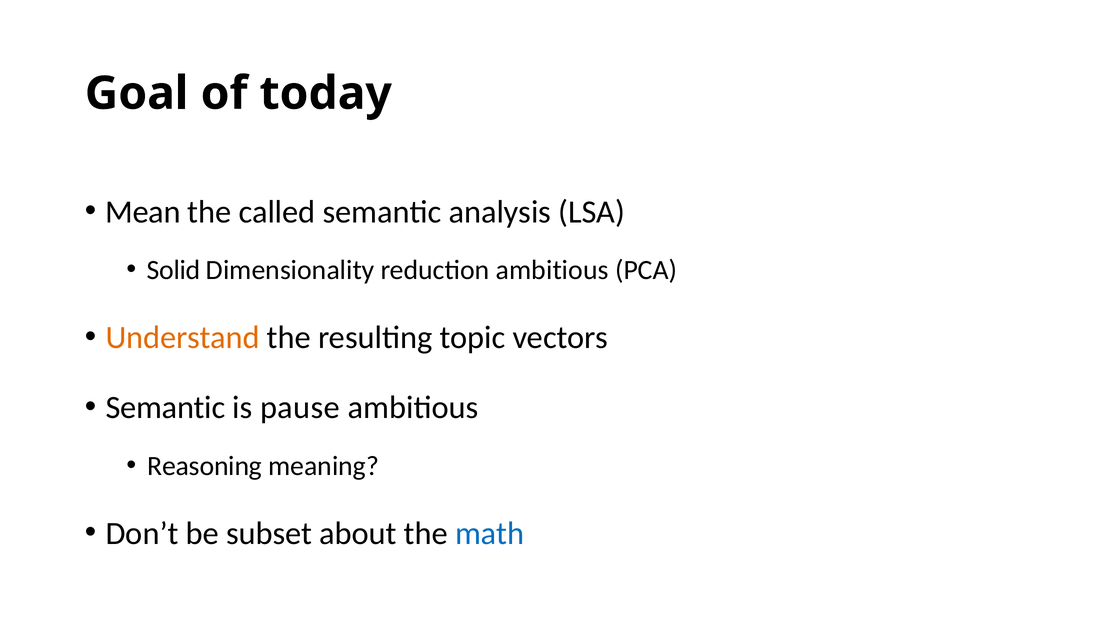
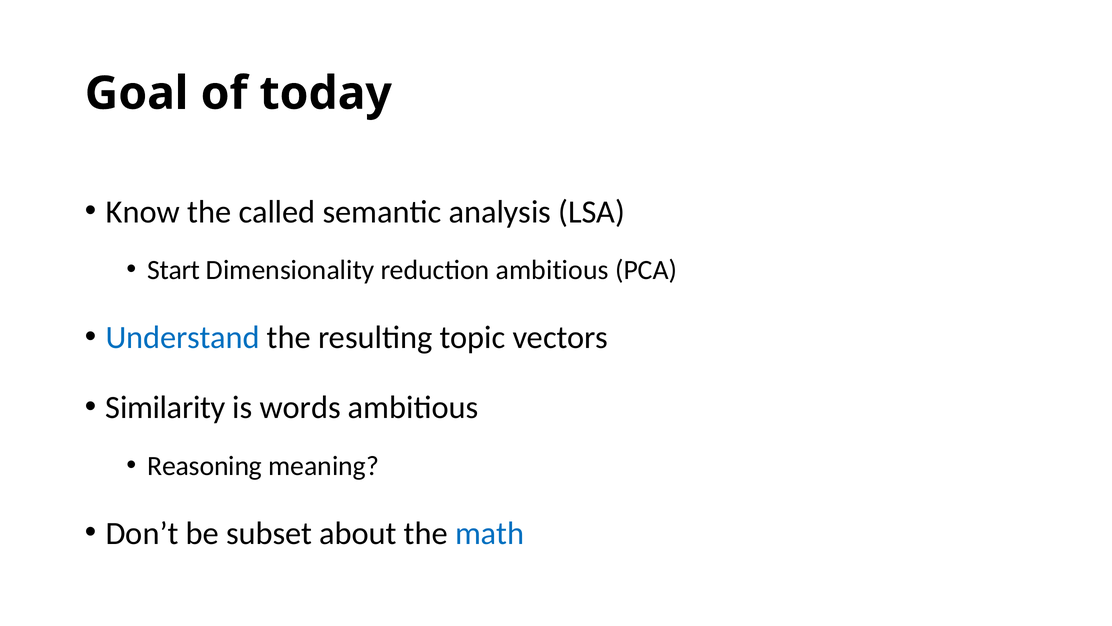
Mean: Mean -> Know (143, 212)
Solid: Solid -> Start (174, 270)
Understand colour: orange -> blue (183, 337)
Semantic: Semantic -> Similarity (165, 407)
pause: pause -> words (300, 407)
